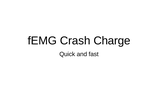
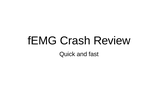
Charge: Charge -> Review (112, 41)
